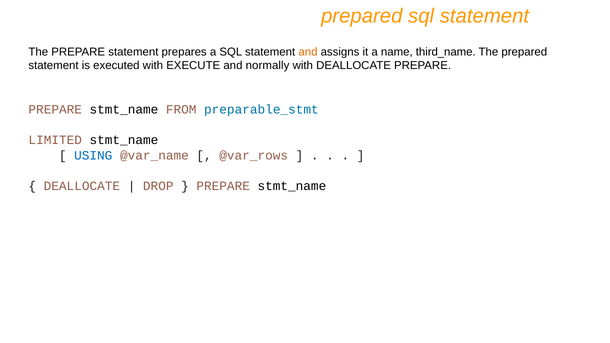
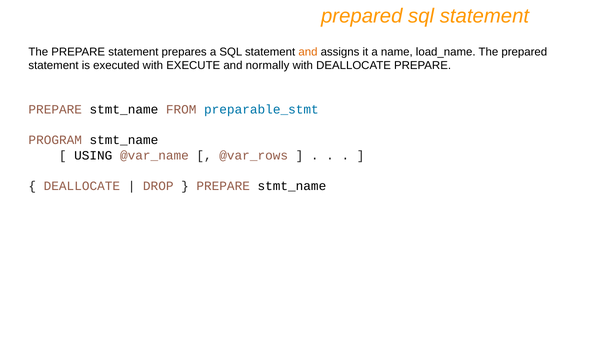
third_name: third_name -> load_name (446, 52)
LIMITED: LIMITED -> PROGRAM (55, 140)
USING colour: blue -> black (93, 156)
